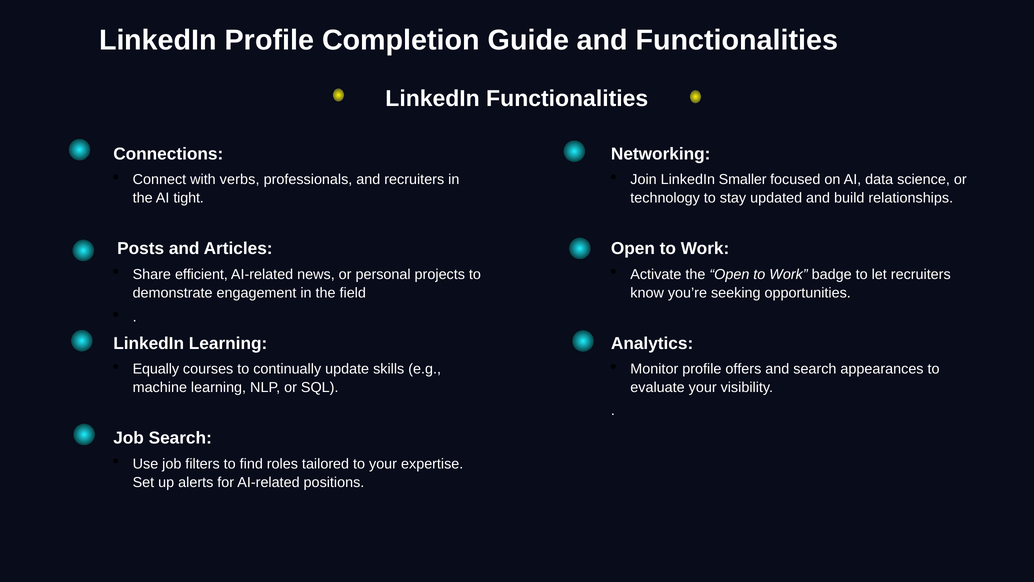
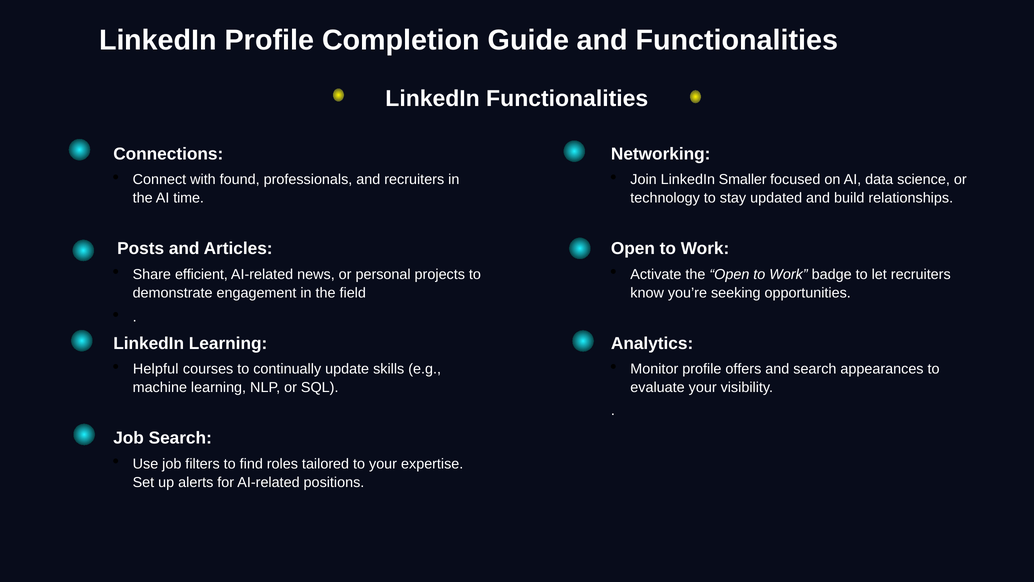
verbs: verbs -> found (240, 180)
tight: tight -> time (189, 198)
Equally: Equally -> Helpful (156, 369)
